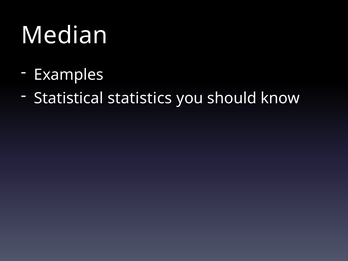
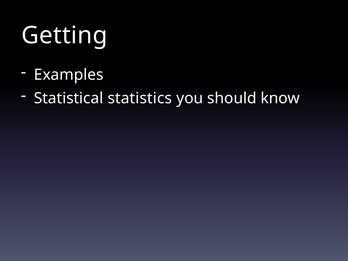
Median: Median -> Getting (64, 35)
